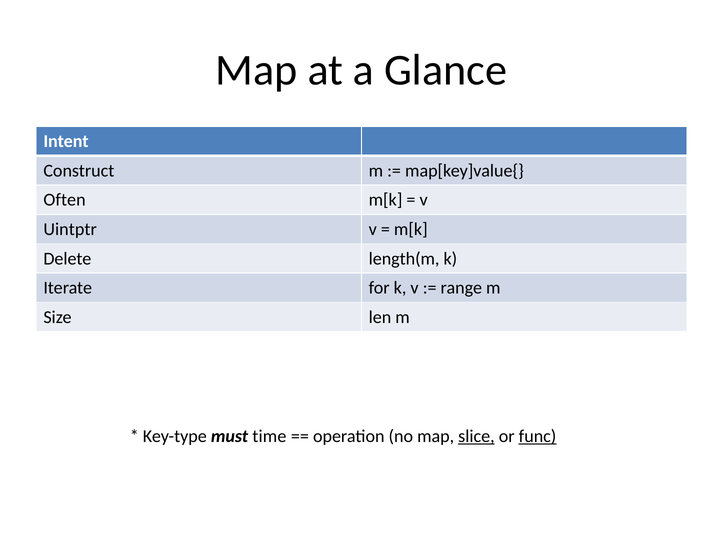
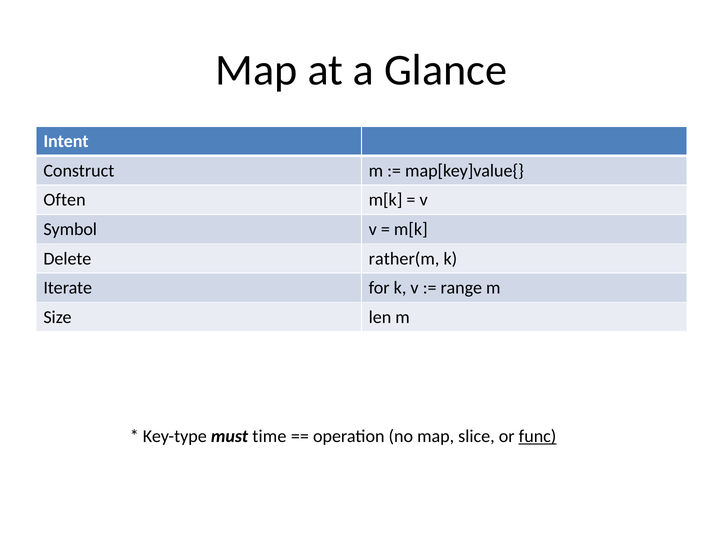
Uintptr: Uintptr -> Symbol (70, 229)
length(m: length(m -> rather(m (404, 259)
slice underline: present -> none (476, 436)
